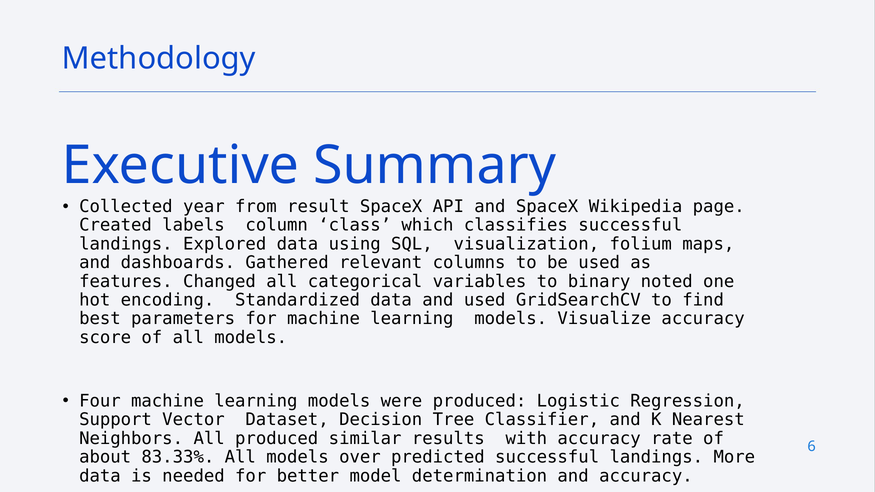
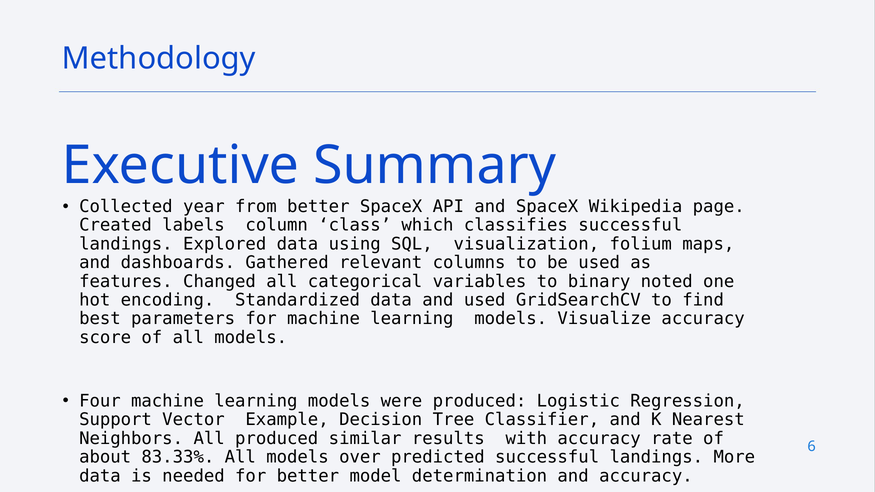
from result: result -> better (318, 207)
Dataset: Dataset -> Example (287, 420)
